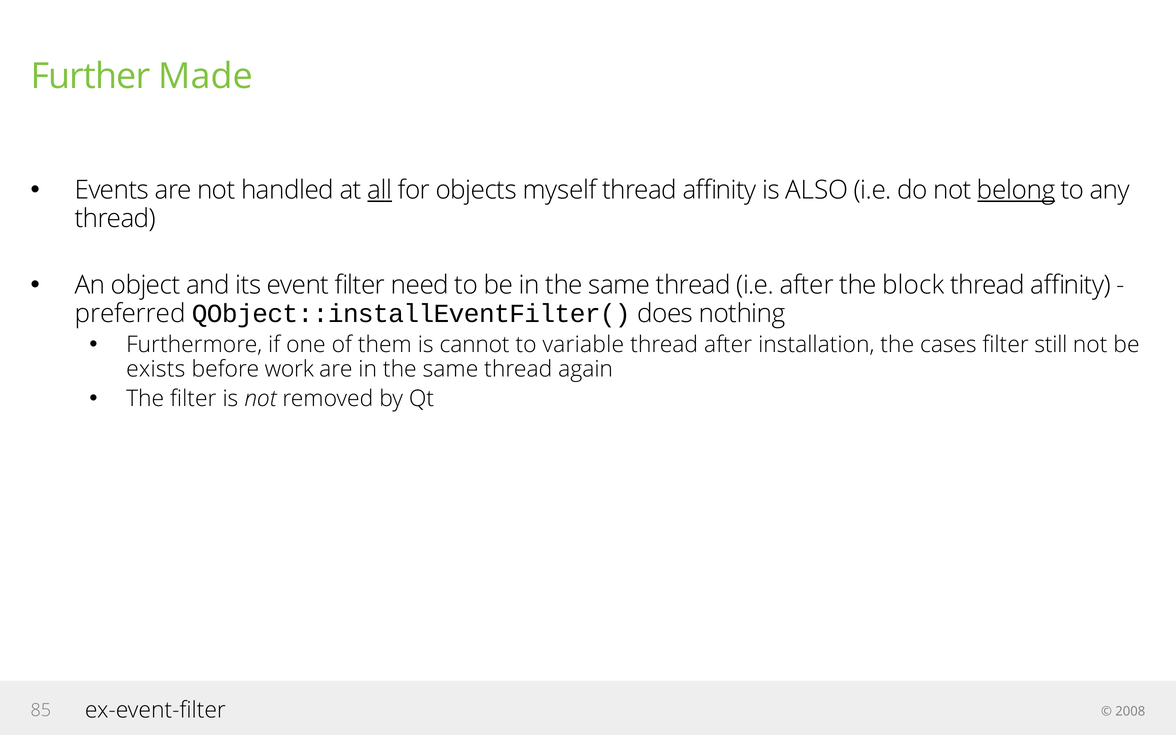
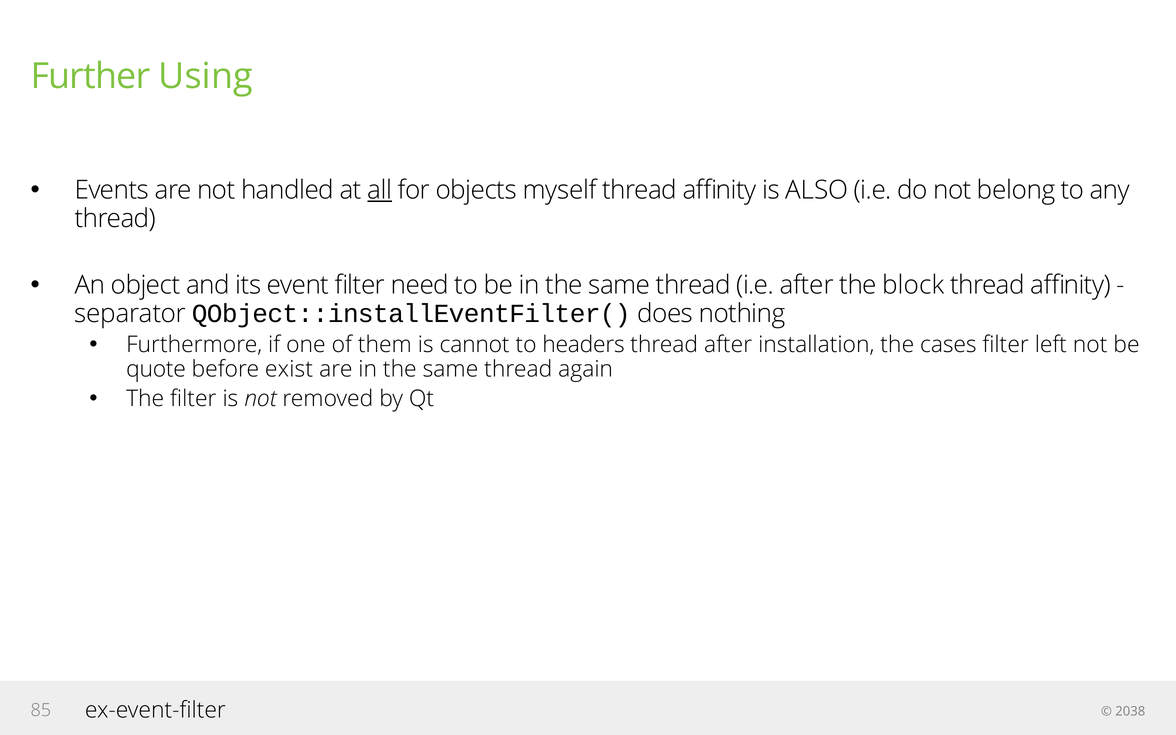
Made: Made -> Using (205, 76)
belong underline: present -> none (1016, 190)
preferred: preferred -> separator (130, 313)
variable: variable -> headers (584, 345)
still: still -> left (1051, 345)
exists: exists -> quote (156, 369)
work: work -> exist (289, 369)
2008: 2008 -> 2038 (1130, 712)
